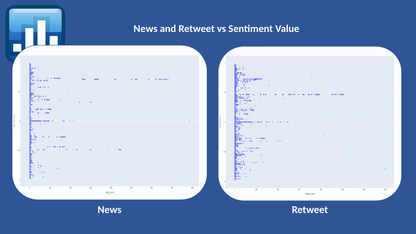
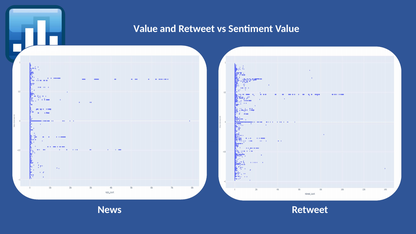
News: News -> Value (146, 29)
